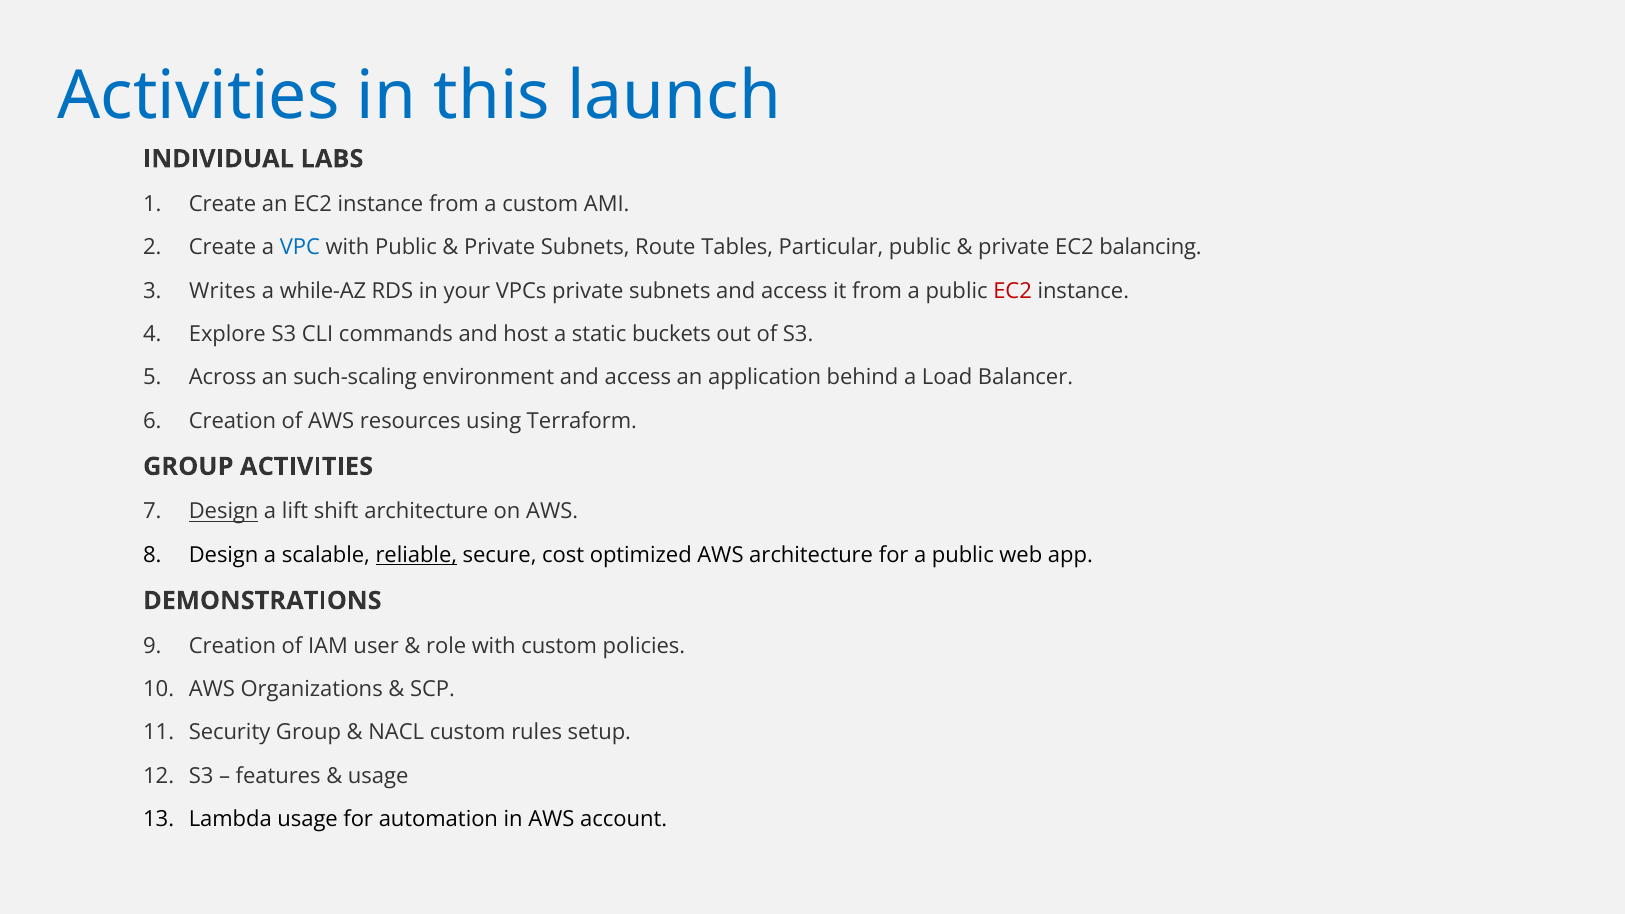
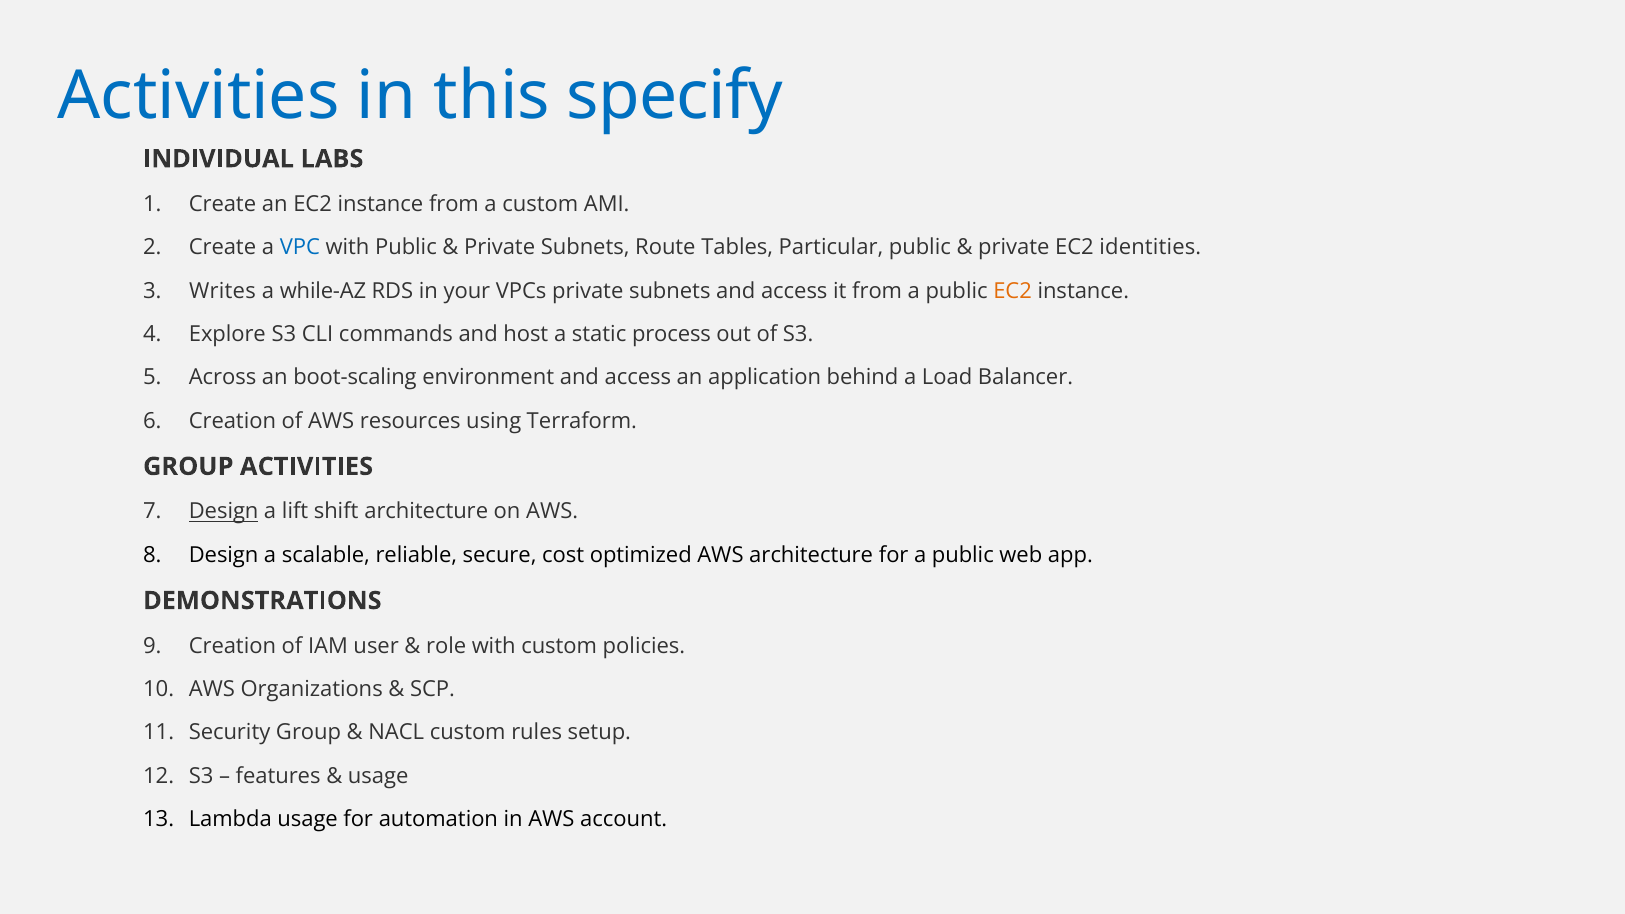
launch: launch -> specify (675, 96)
balancing: balancing -> identities (1150, 247)
EC2 colour: red -> orange (1013, 291)
buckets: buckets -> process (671, 334)
such-scaling: such-scaling -> boot-scaling (355, 378)
reliable underline: present -> none (416, 555)
